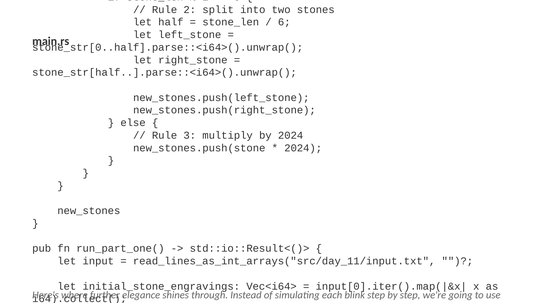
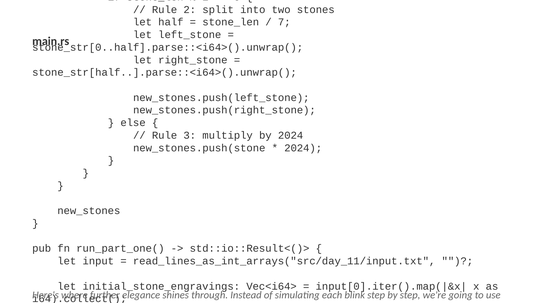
6: 6 -> 7 (284, 22)
